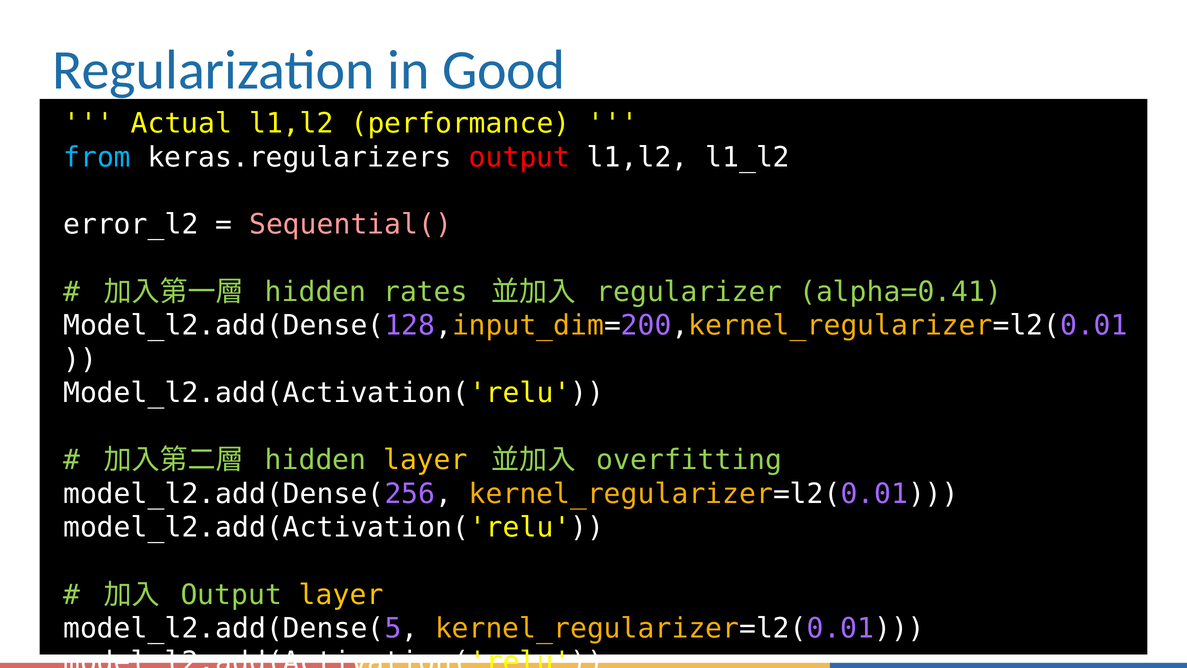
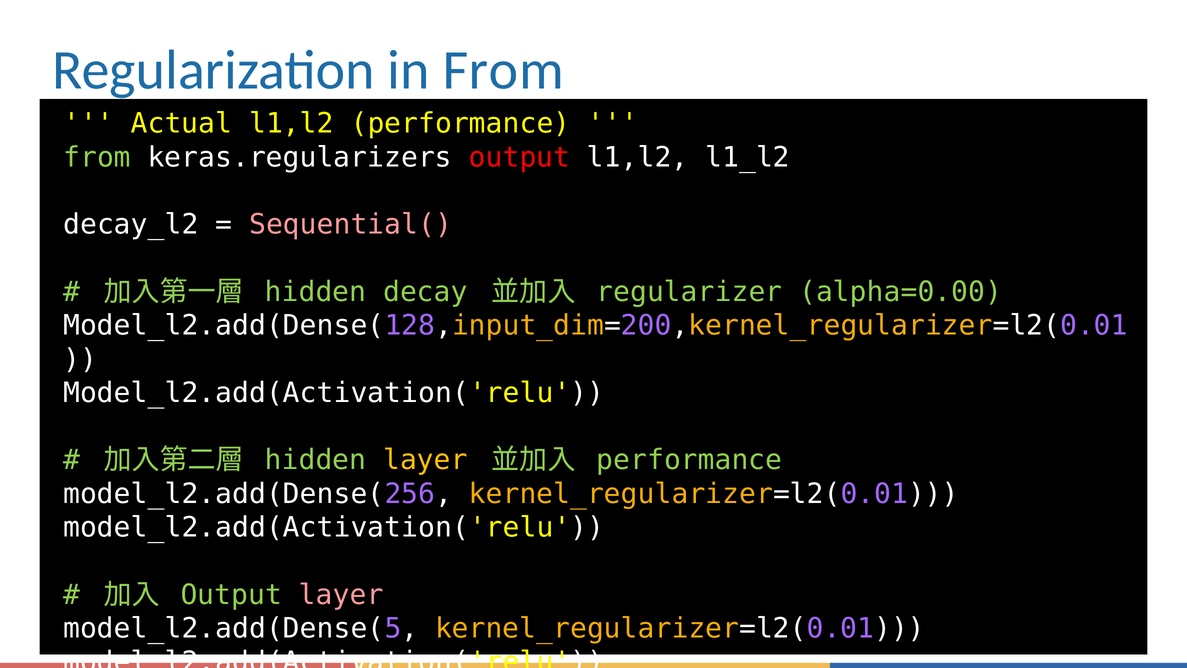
in Good: Good -> From (503, 70)
from colour: light blue -> light green (97, 157)
error_l2: error_l2 -> decay_l2 (131, 225)
rates: rates -> decay (425, 292)
alpha=0.41: alpha=0.41 -> alpha=0.00 (901, 292)
overfitting: overfitting -> performance (689, 460)
layer colour: yellow -> pink (341, 595)
